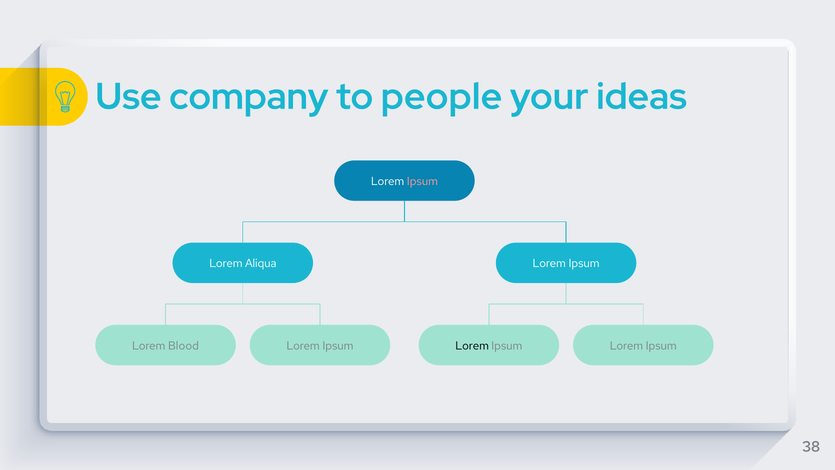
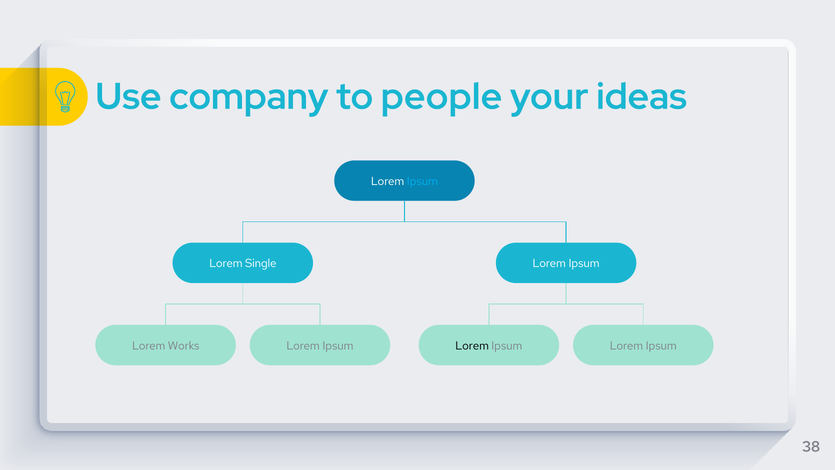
Ipsum colour: pink -> light blue (422, 181)
Aliqua: Aliqua -> Single (261, 263)
Blood: Blood -> Works (184, 346)
